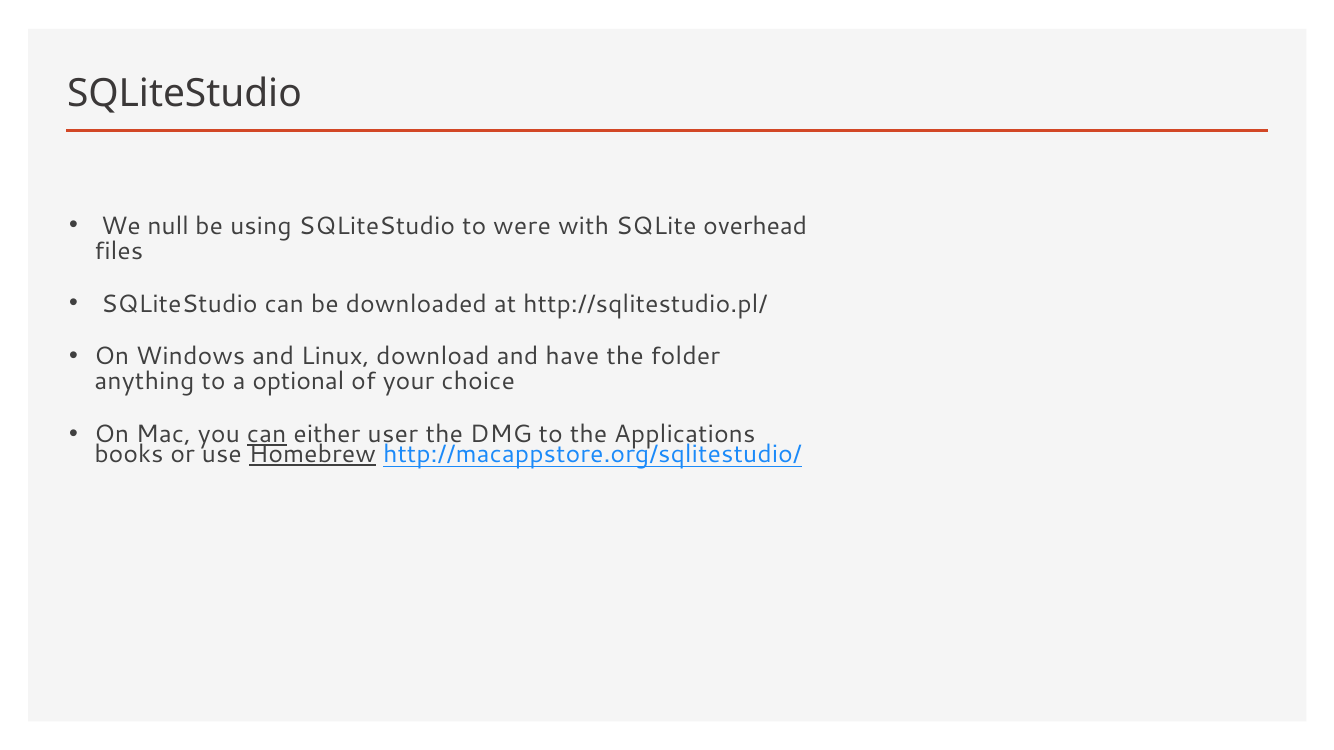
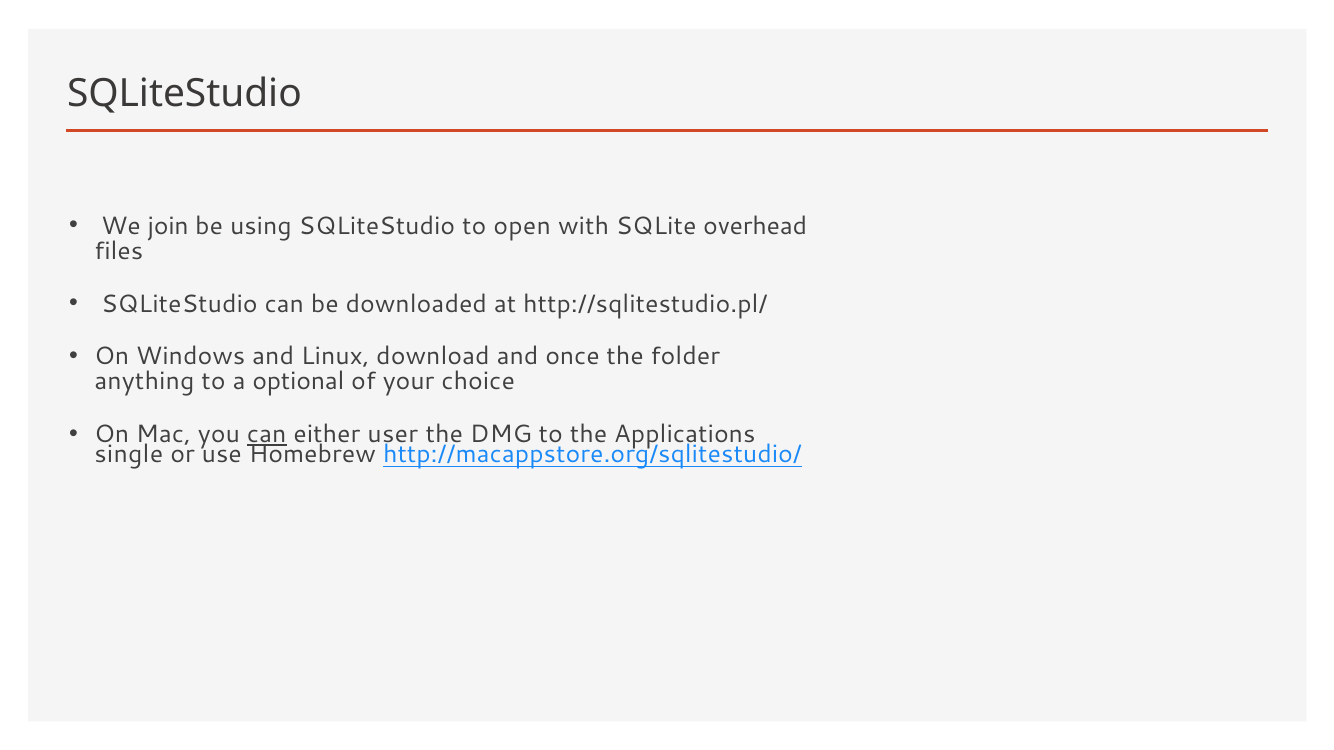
null: null -> join (168, 226)
were: were -> open (522, 226)
have: have -> once (573, 357)
books: books -> single (129, 454)
Homebrew underline: present -> none (312, 454)
